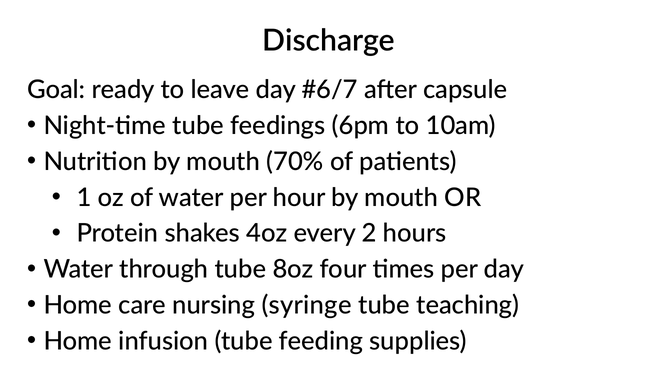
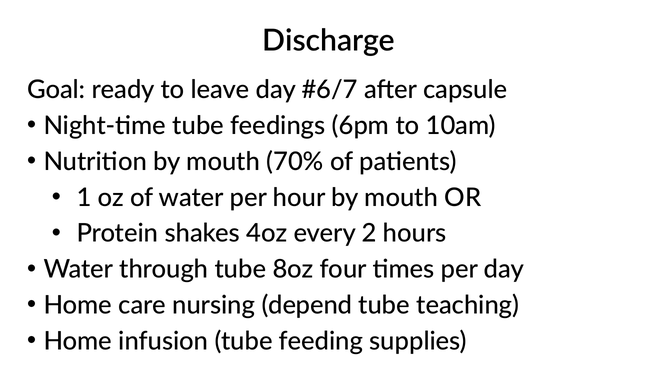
syringe: syringe -> depend (307, 305)
